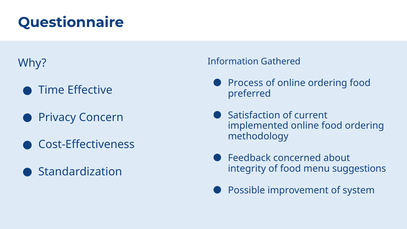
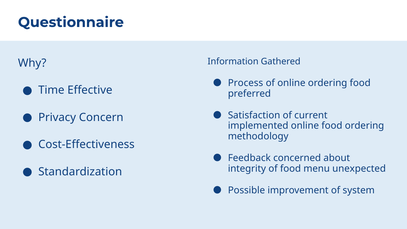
suggestions: suggestions -> unexpected (359, 168)
